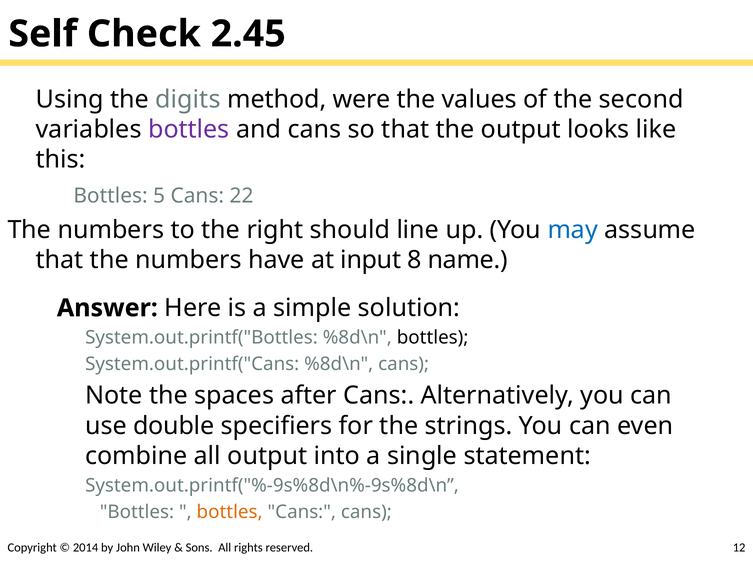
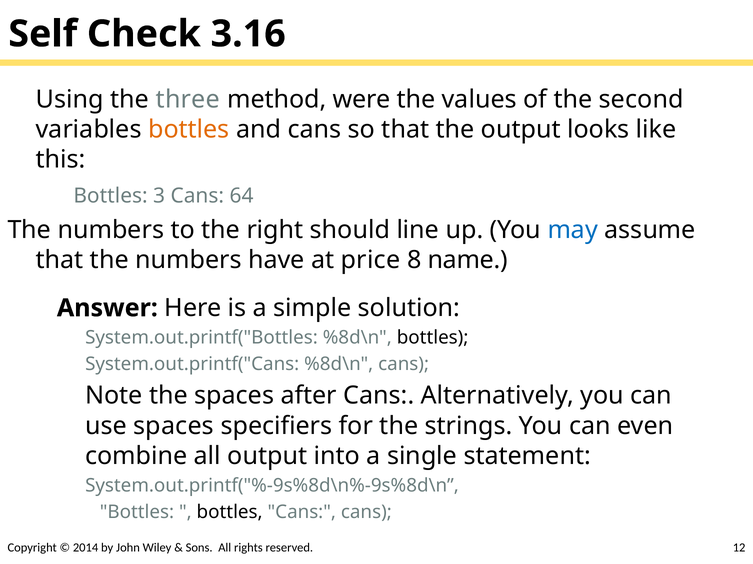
2.45: 2.45 -> 3.16 (248, 34)
digits: digits -> three (188, 100)
bottles colour: purple -> orange (189, 130)
5: 5 -> 3 (159, 196)
22: 22 -> 64 (242, 196)
input: input -> price (371, 260)
use double: double -> spaces (174, 426)
bottles colour: orange -> black (230, 512)
